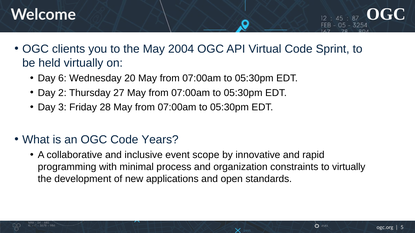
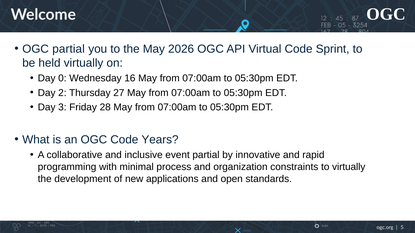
OGC clients: clients -> partial (69, 49)
2004: 2004 -> 2026 (181, 49)
6: 6 -> 0 (62, 78)
20: 20 -> 16 (130, 78)
event scope: scope -> partial (206, 155)
